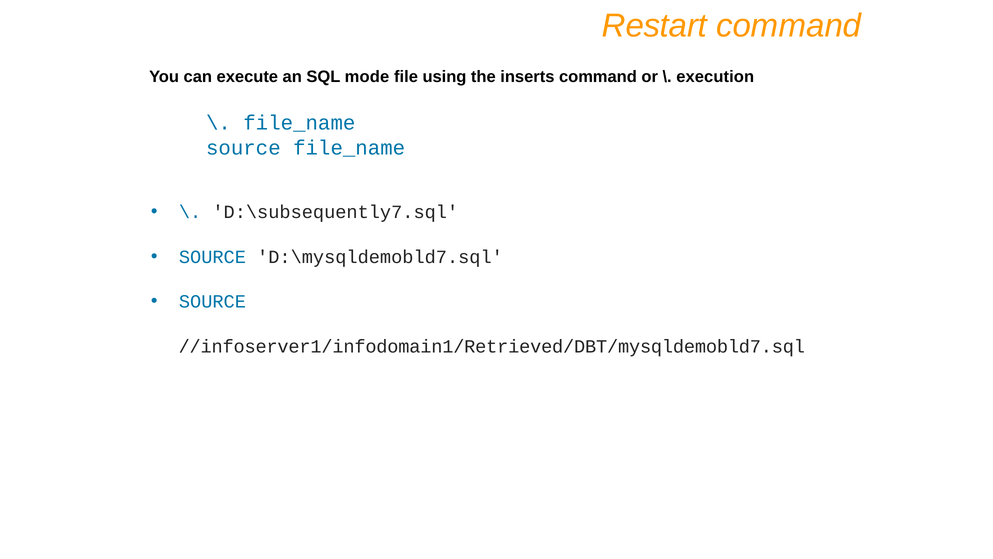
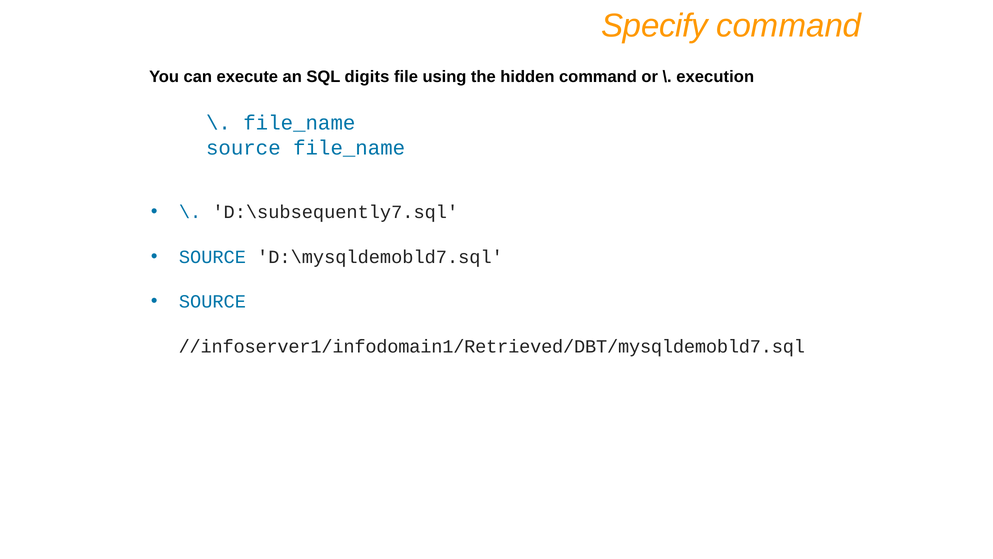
Restart: Restart -> Specify (654, 26)
mode: mode -> digits (367, 77)
inserts: inserts -> hidden (527, 77)
